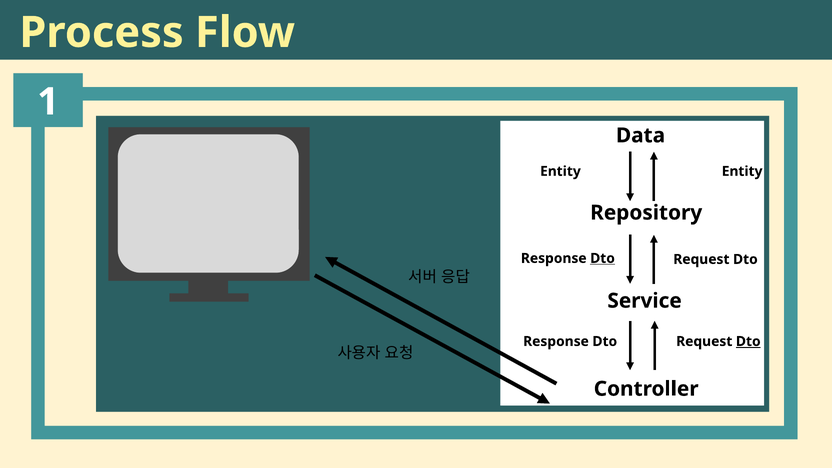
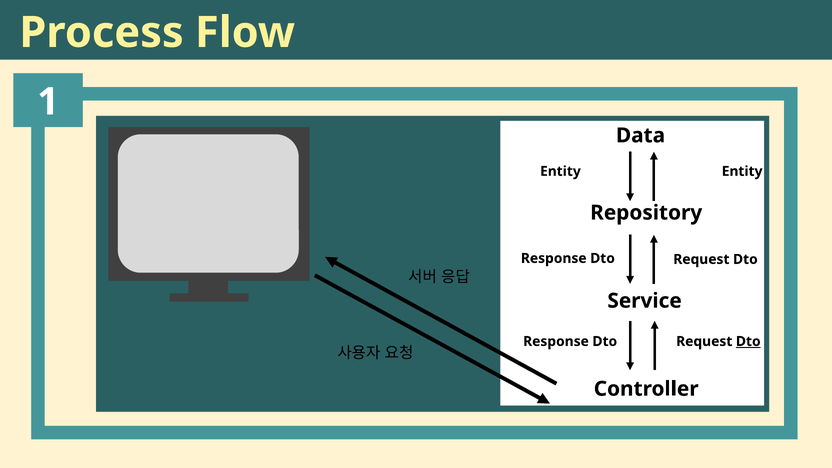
Dto underline: present -> none (603, 258)
